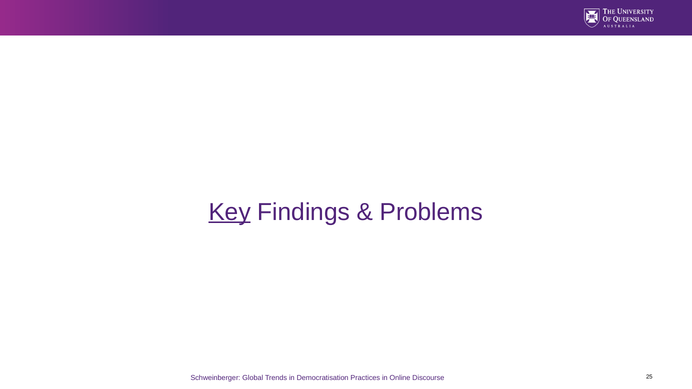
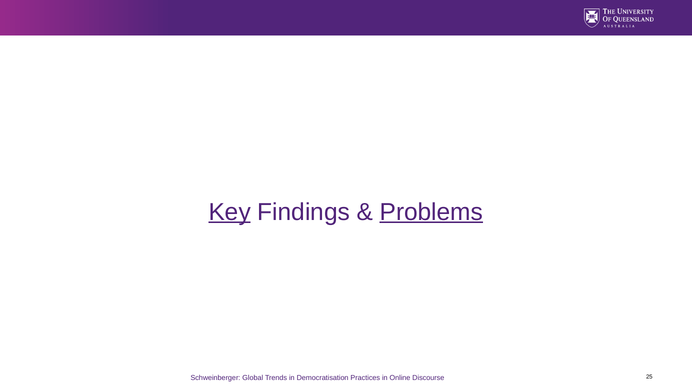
Problems underline: none -> present (431, 212)
